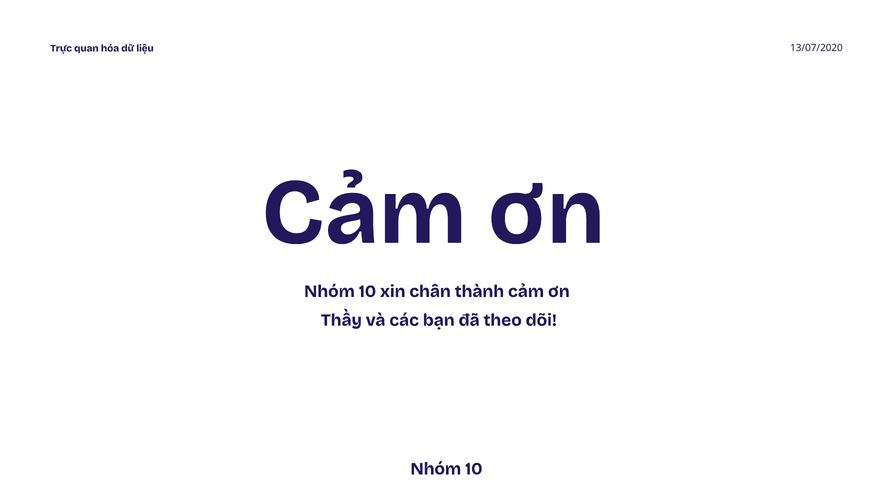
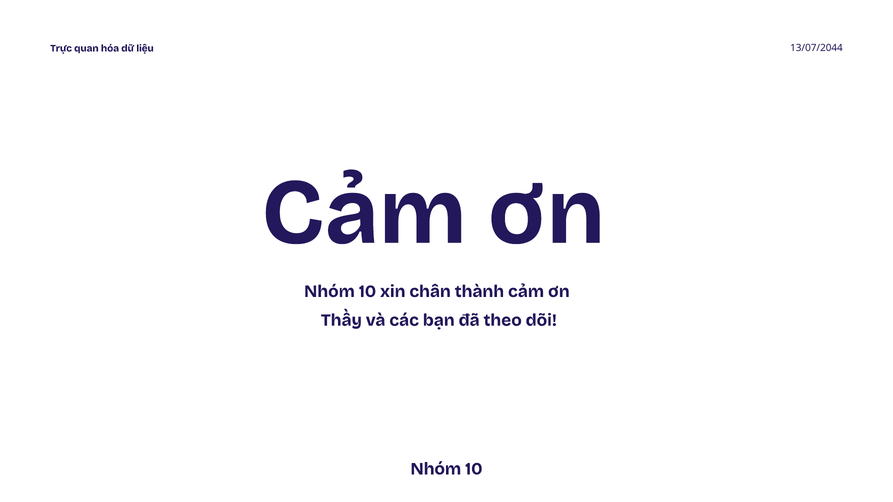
13/07/2020: 13/07/2020 -> 13/07/2044 (816, 48)
